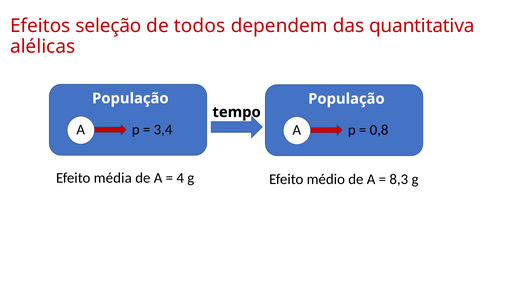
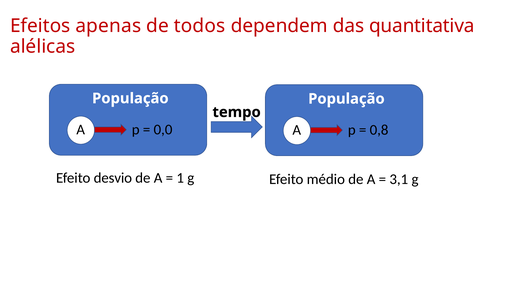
seleção: seleção -> apenas (108, 26)
3,4: 3,4 -> 0,0 (163, 130)
média: média -> desvio (113, 178)
4: 4 -> 1 (180, 178)
8,3: 8,3 -> 3,1 (399, 179)
